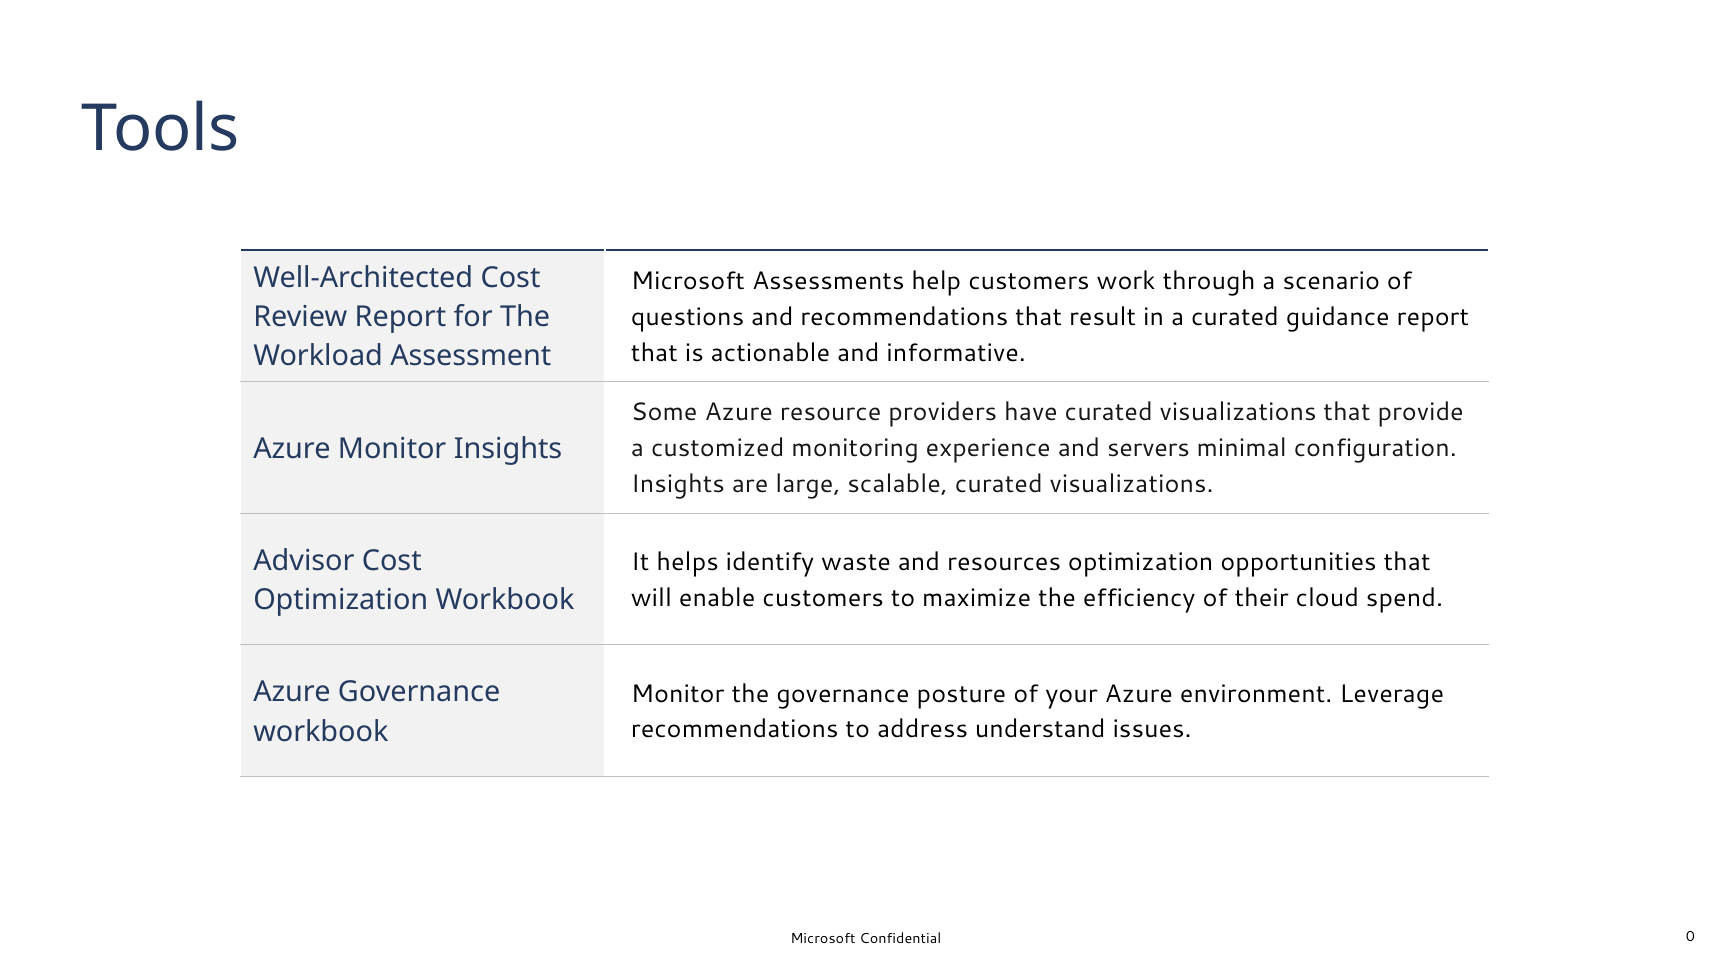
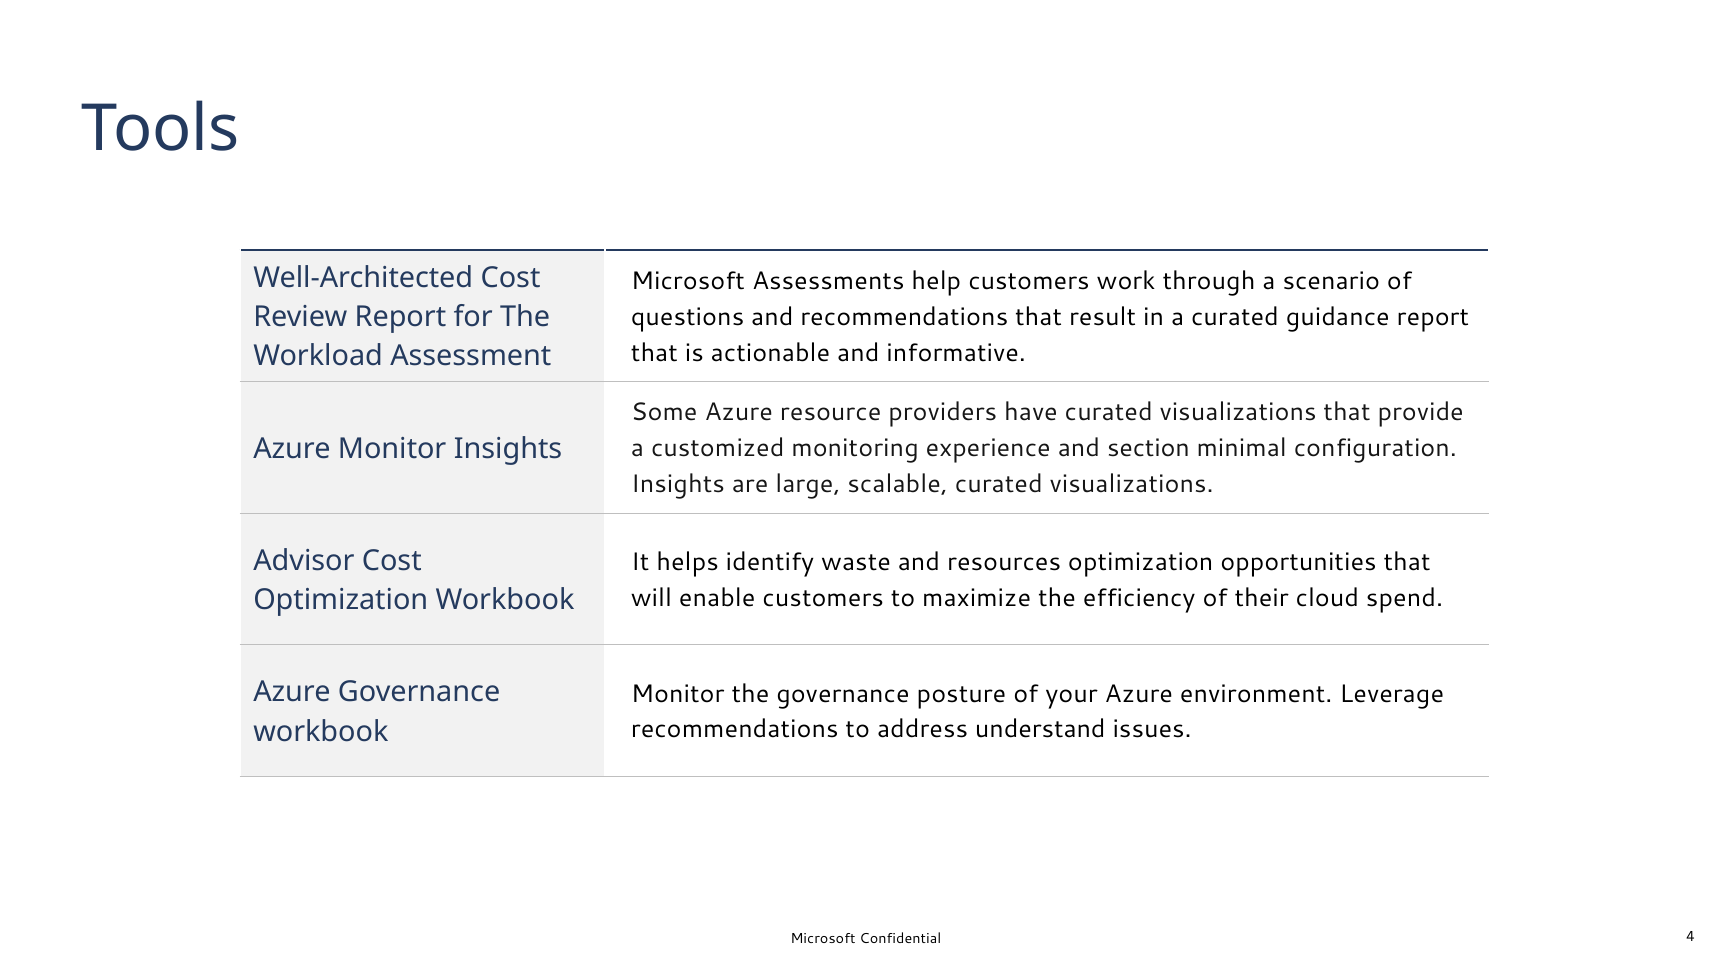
servers: servers -> section (1148, 449)
0: 0 -> 4 (1690, 937)
